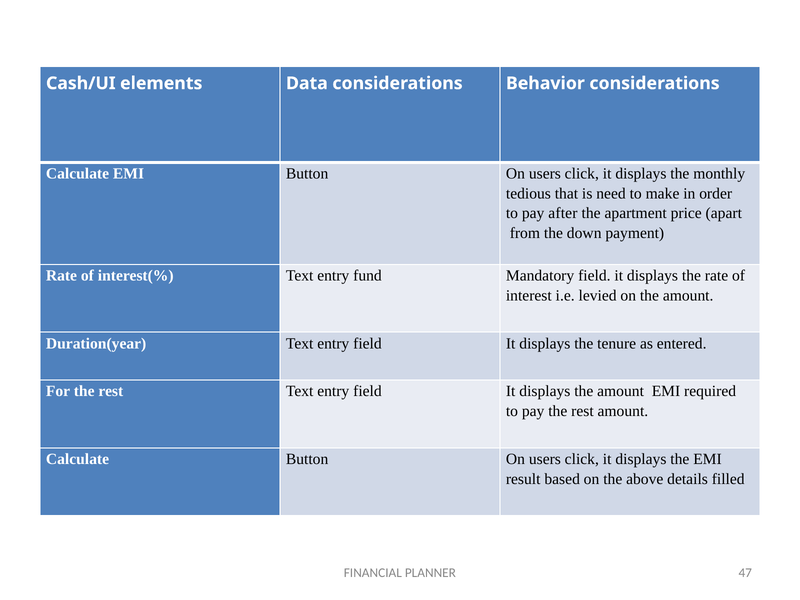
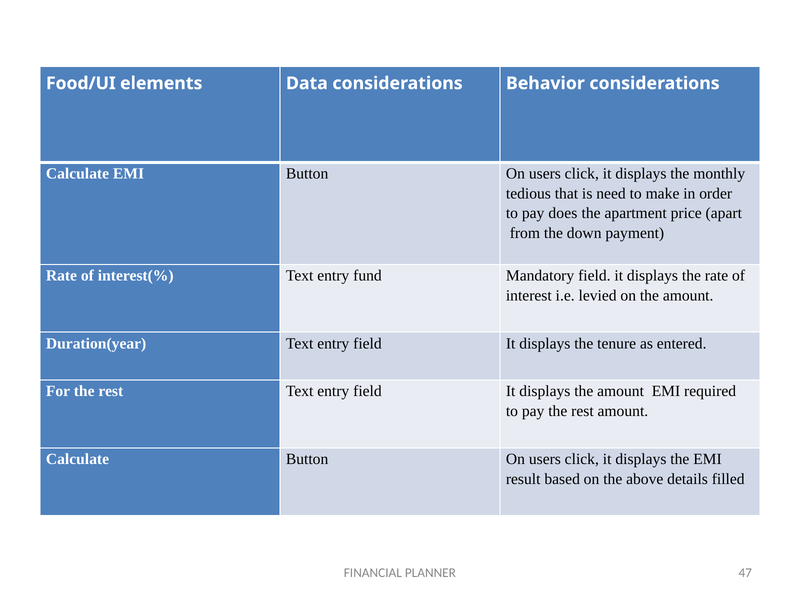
Cash/UI: Cash/UI -> Food/UI (81, 83)
after: after -> does (563, 213)
